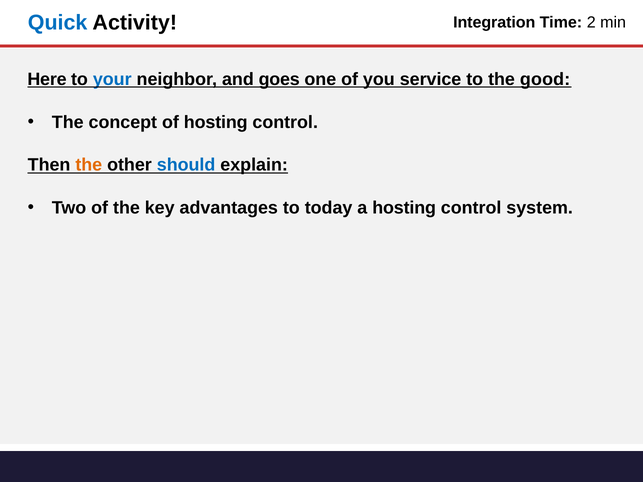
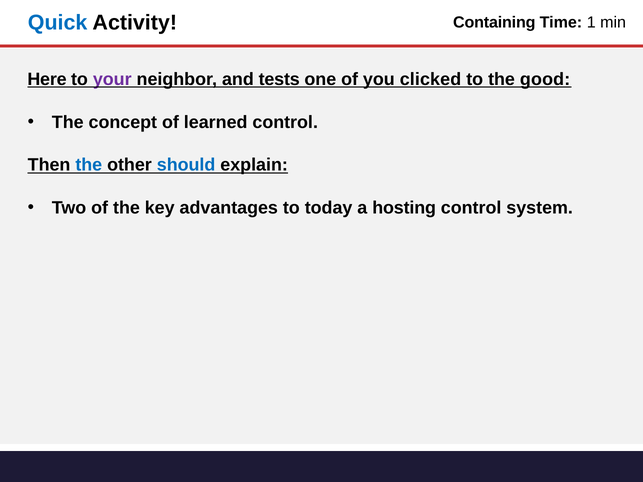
Integration: Integration -> Containing (494, 23)
2: 2 -> 1 (591, 23)
your colour: blue -> purple (112, 79)
goes: goes -> tests (279, 79)
service: service -> clicked (430, 79)
of hosting: hosting -> learned (216, 122)
the colour: orange -> blue (89, 165)
